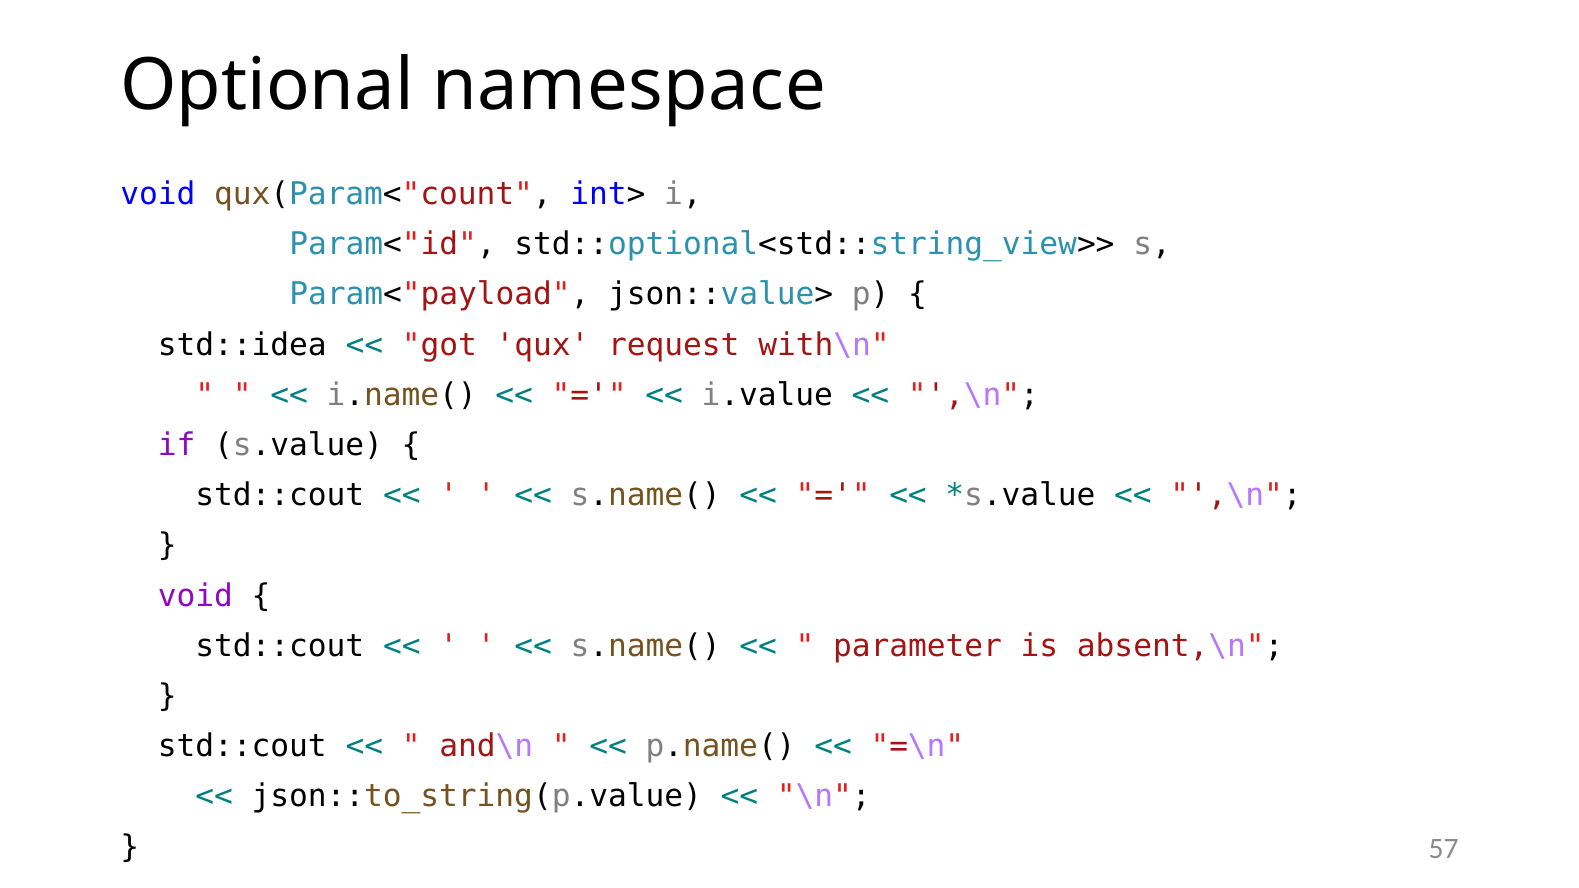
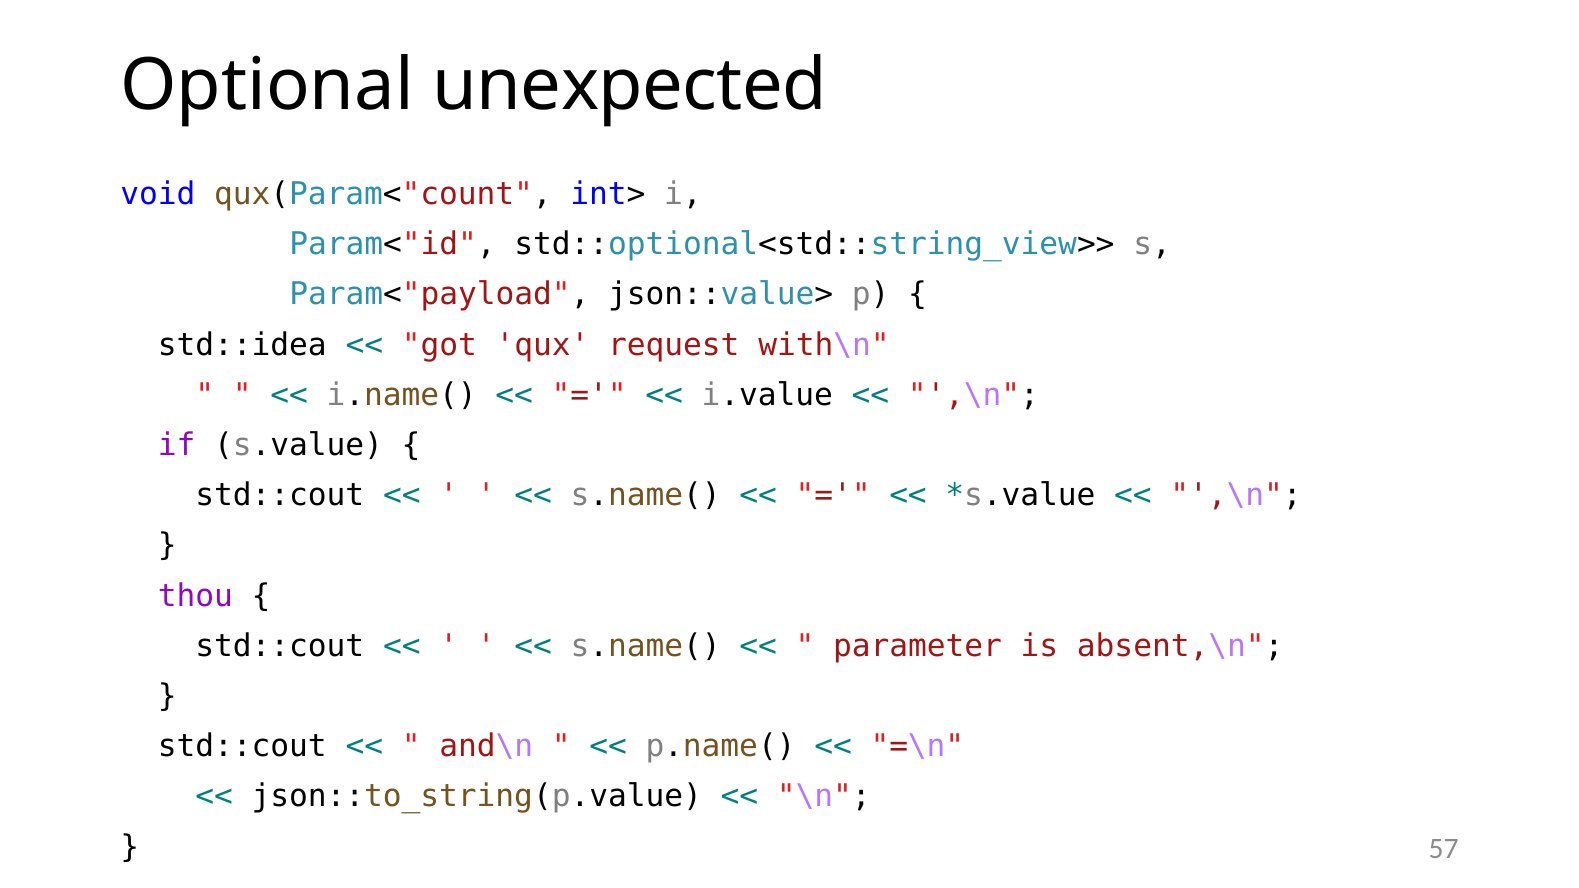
namespace: namespace -> unexpected (630, 85)
void: void -> thou (195, 596)
